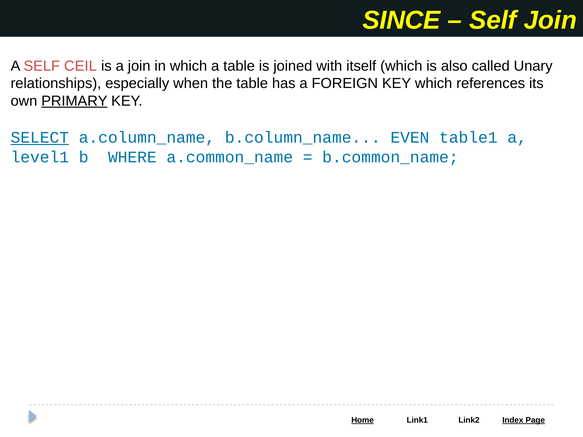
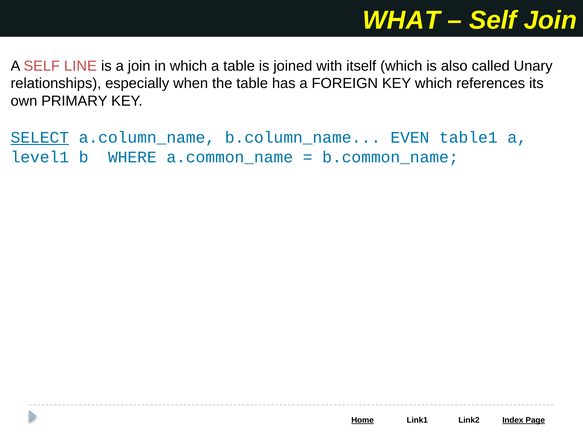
SINCE: SINCE -> WHAT (401, 20)
CEIL: CEIL -> LINE (80, 66)
PRIMARY underline: present -> none (74, 101)
